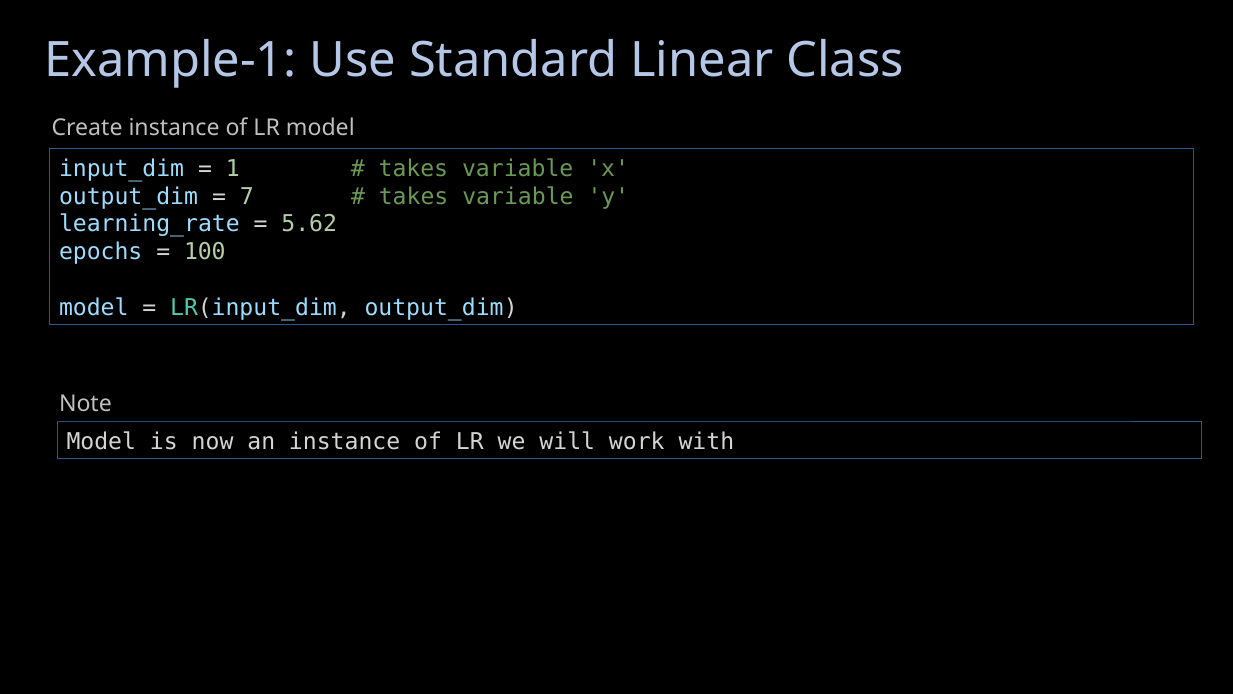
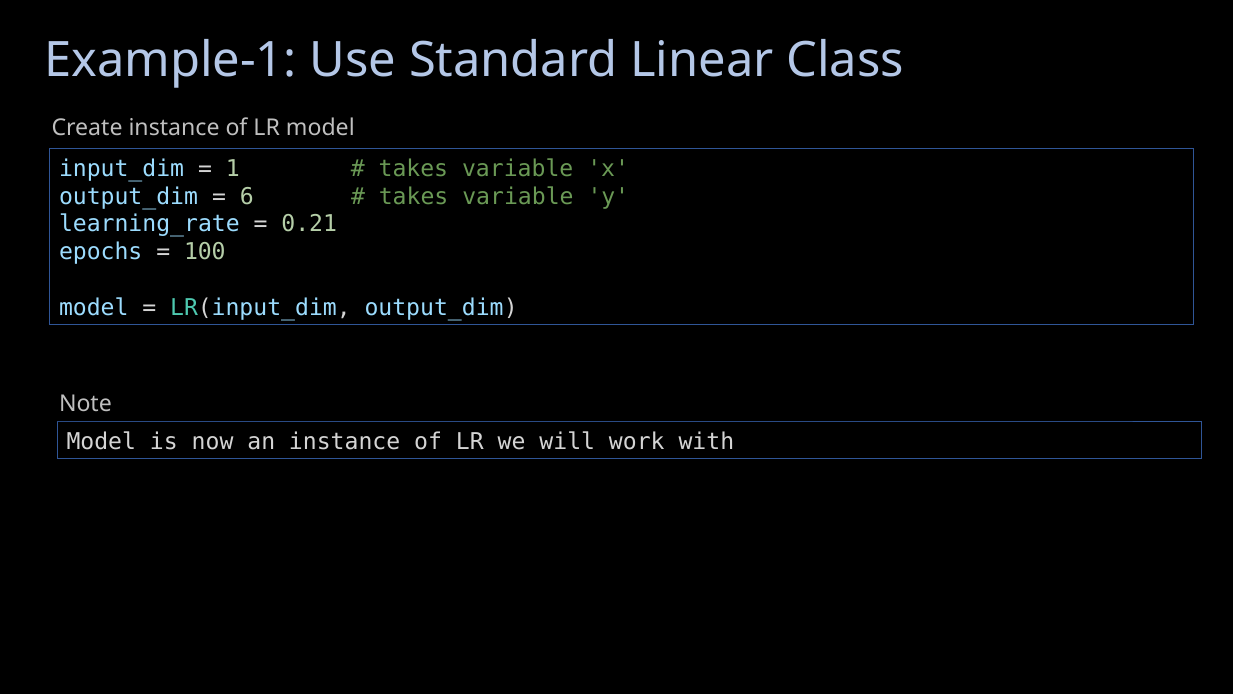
7: 7 -> 6 (247, 196)
5.62: 5.62 -> 0.21 (309, 224)
